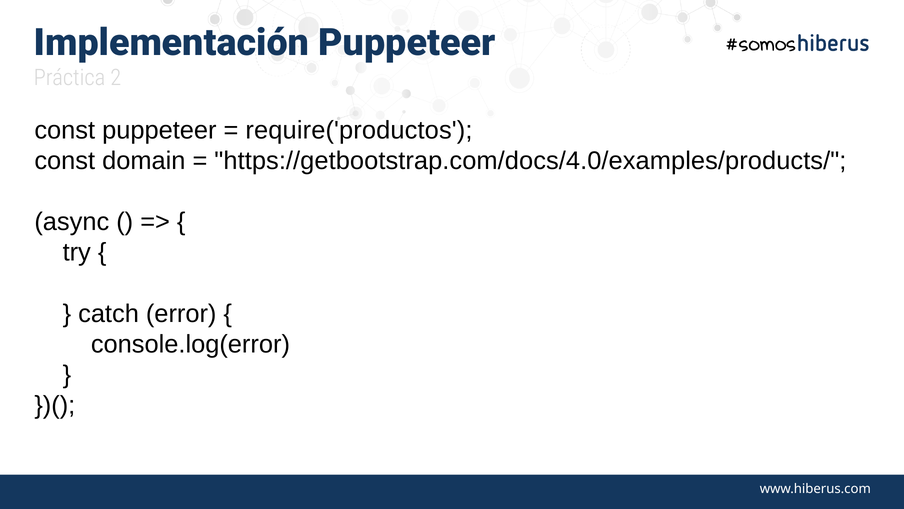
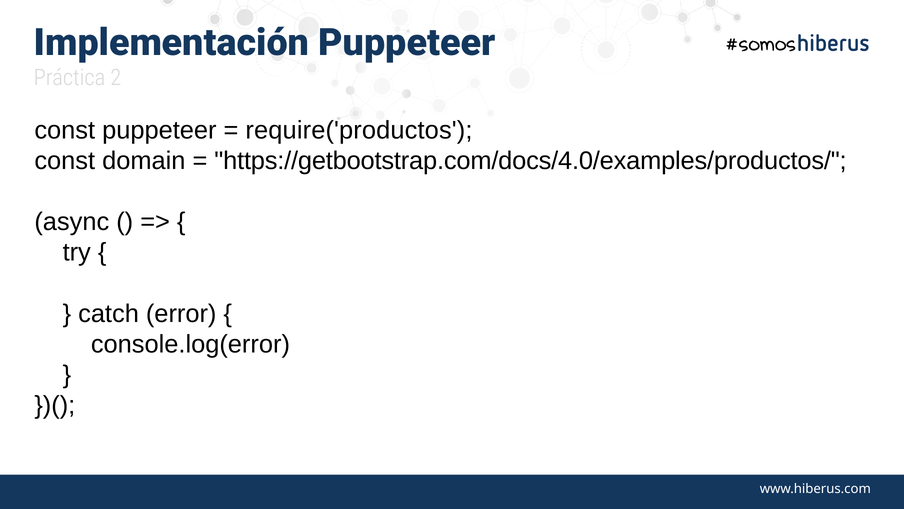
https://getbootstrap.com/docs/4.0/examples/products/: https://getbootstrap.com/docs/4.0/examples/products/ -> https://getbootstrap.com/docs/4.0/examples/productos/ (531, 161)
